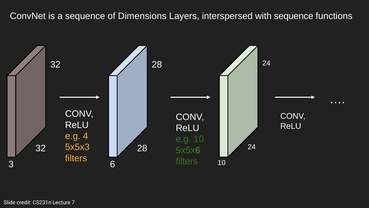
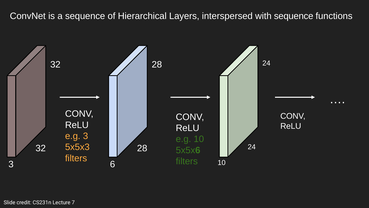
Dimensions: Dimensions -> Hierarchical (142, 16)
e.g 4: 4 -> 3 (86, 136)
